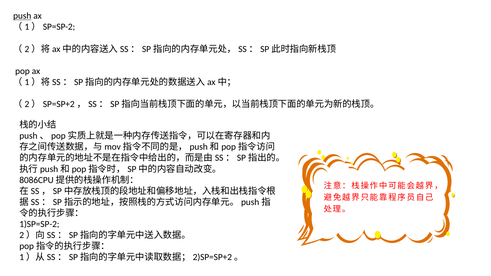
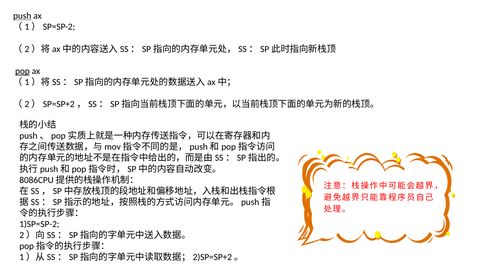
pop underline: none -> present (22, 71)
